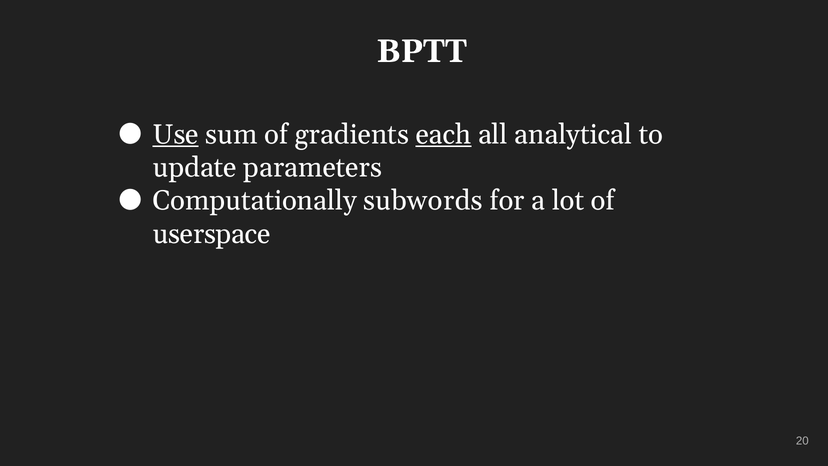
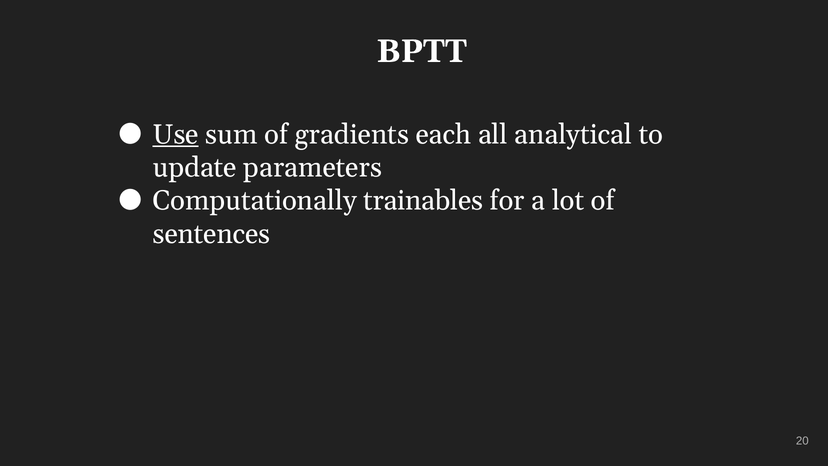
each underline: present -> none (444, 134)
subwords: subwords -> trainables (423, 201)
userspace: userspace -> sentences (212, 234)
